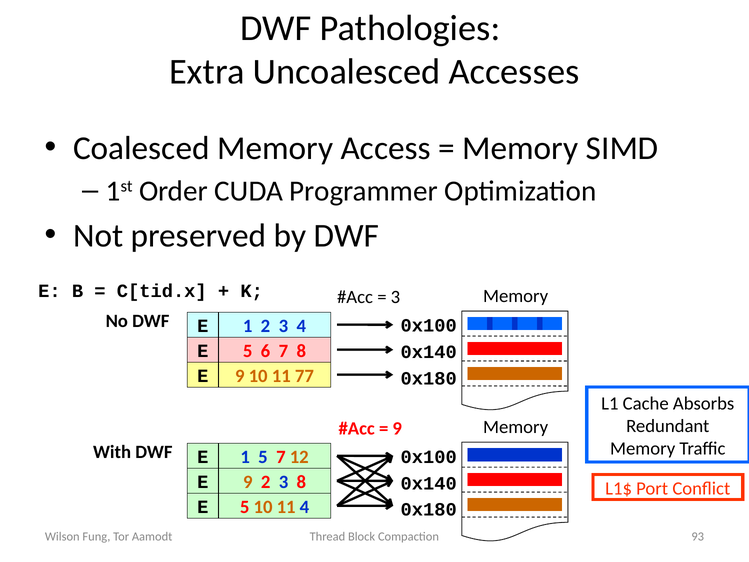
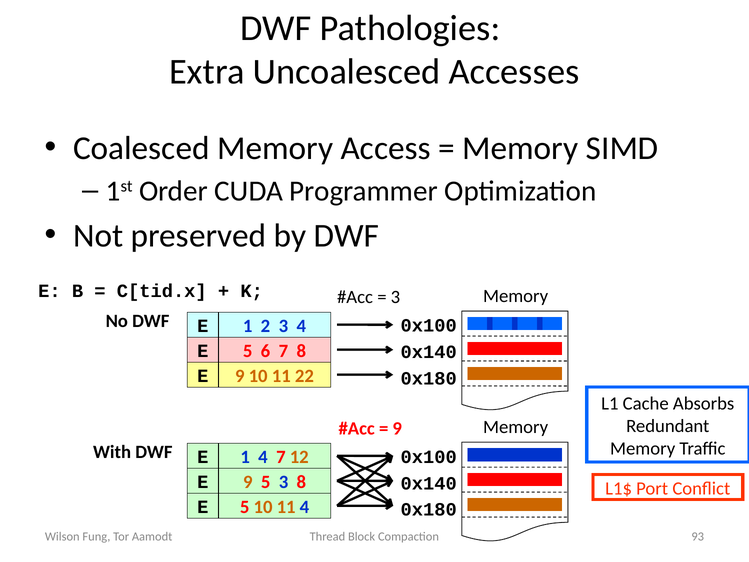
77: 77 -> 22 (304, 376)
1 5: 5 -> 4 (263, 457)
9 2: 2 -> 5 (266, 482)
